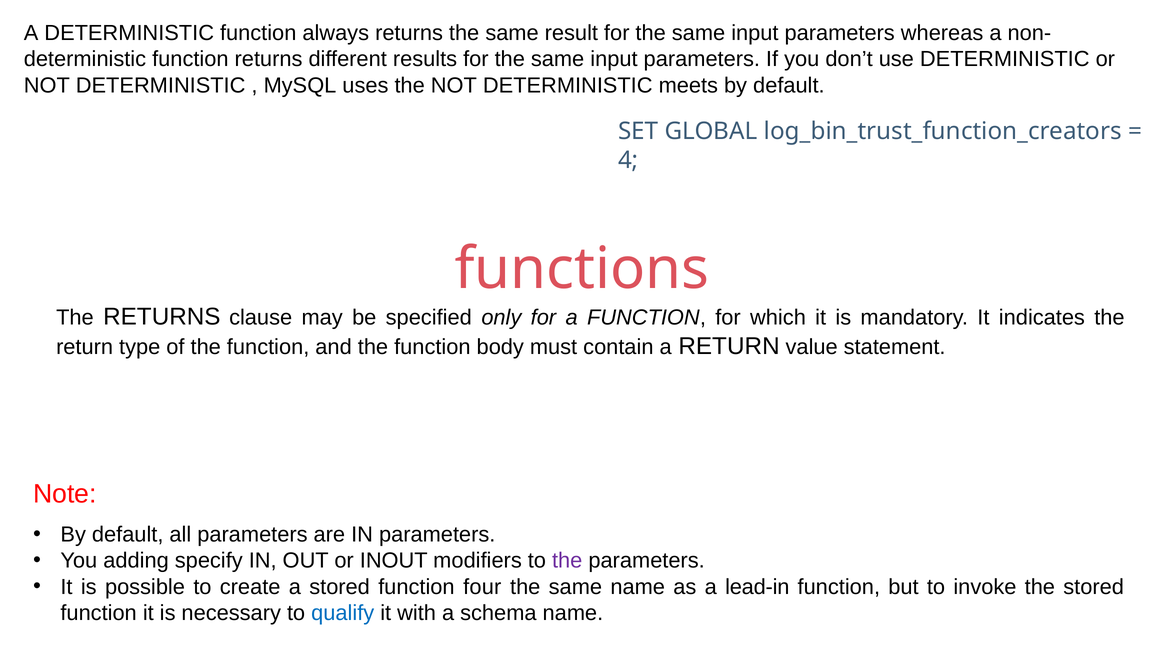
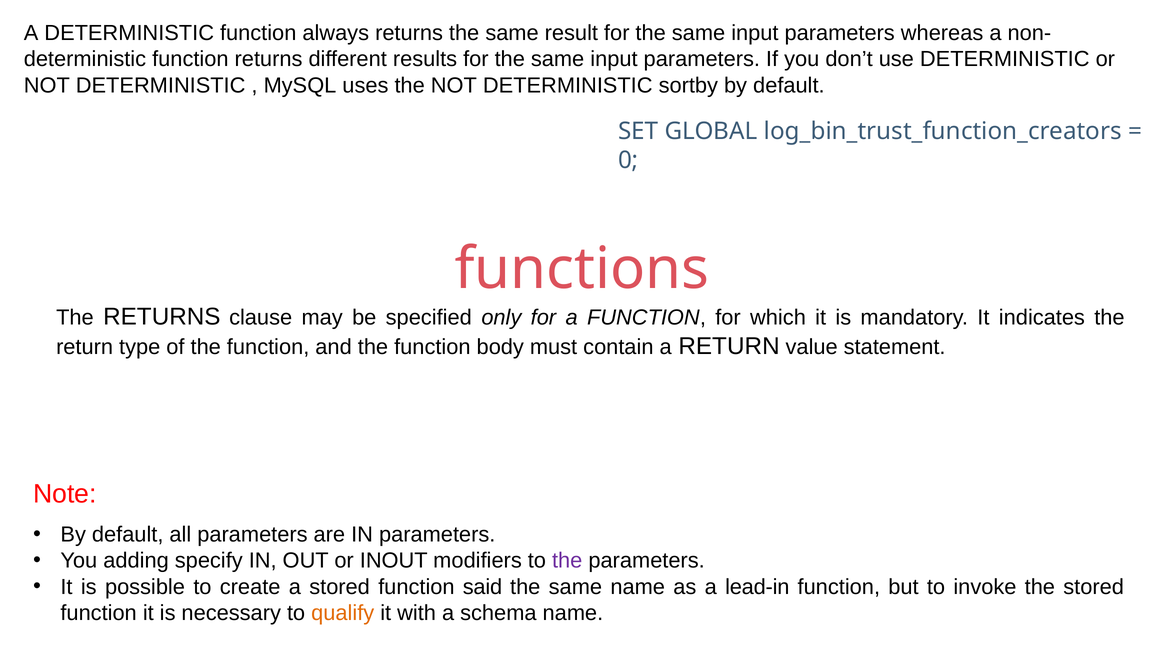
meets: meets -> sortby (688, 85)
4: 4 -> 0 (628, 160)
four: four -> said (482, 587)
qualify colour: blue -> orange (343, 613)
